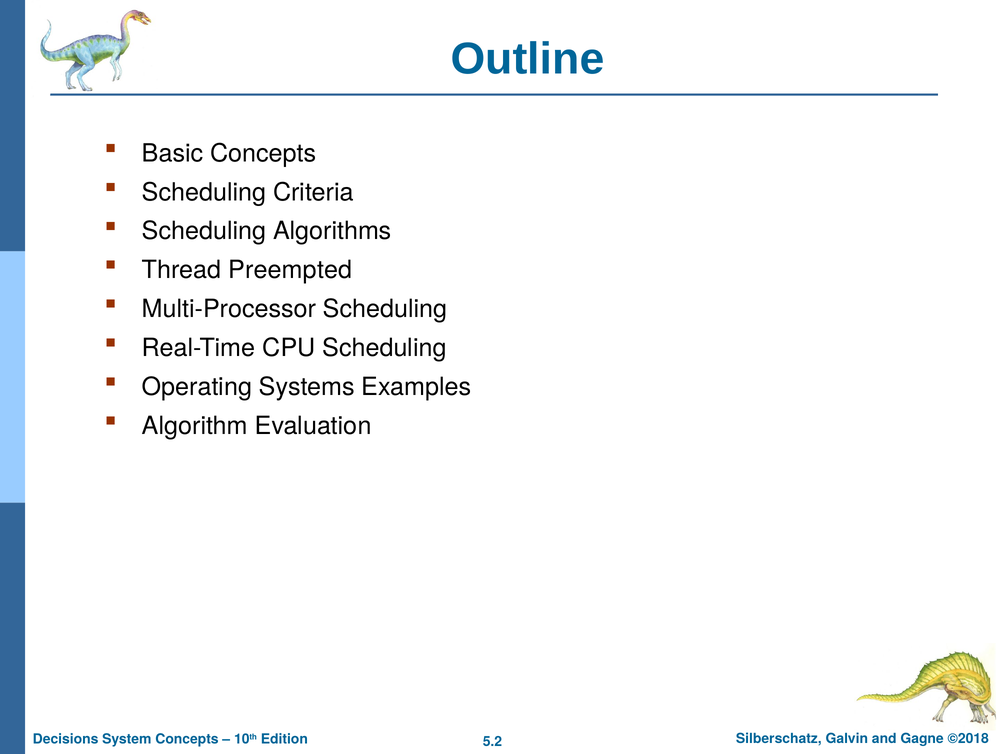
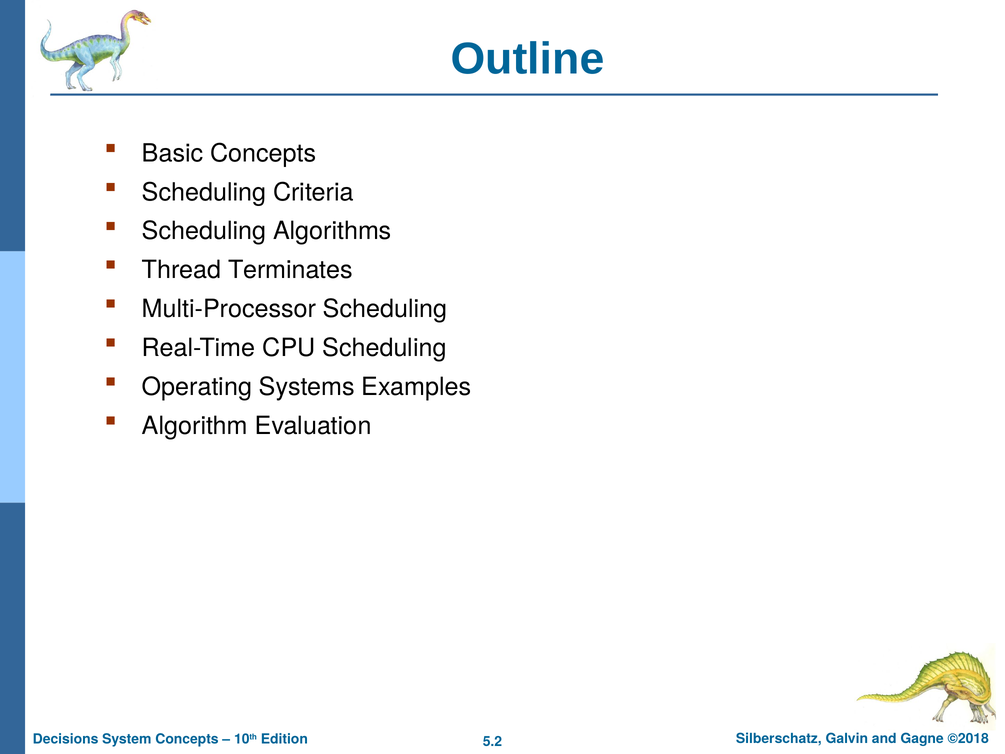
Preempted: Preempted -> Terminates (290, 270)
